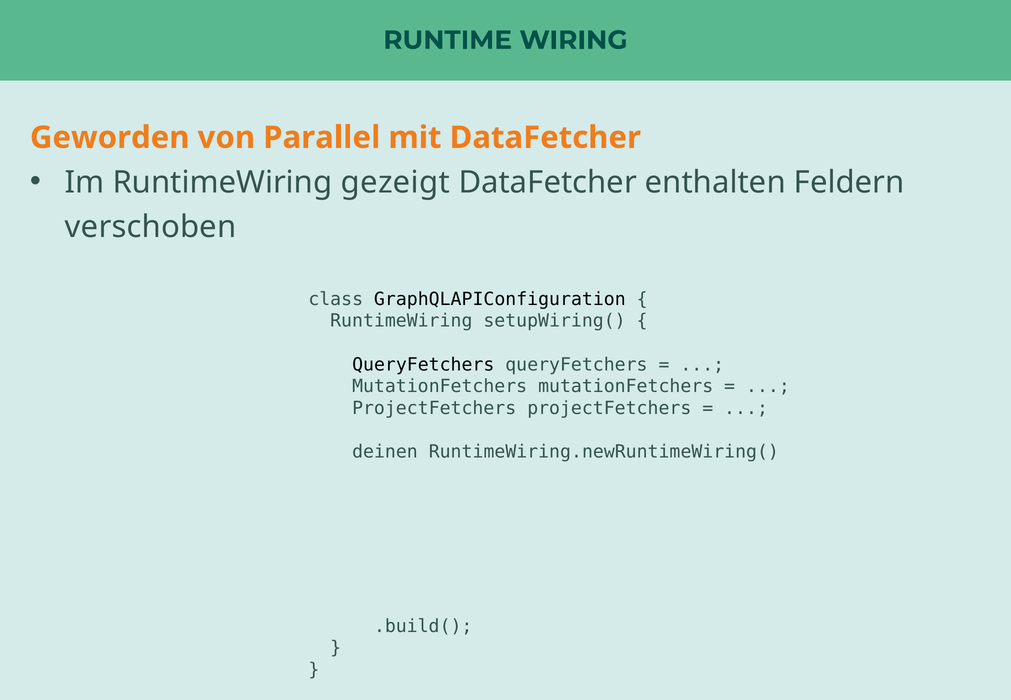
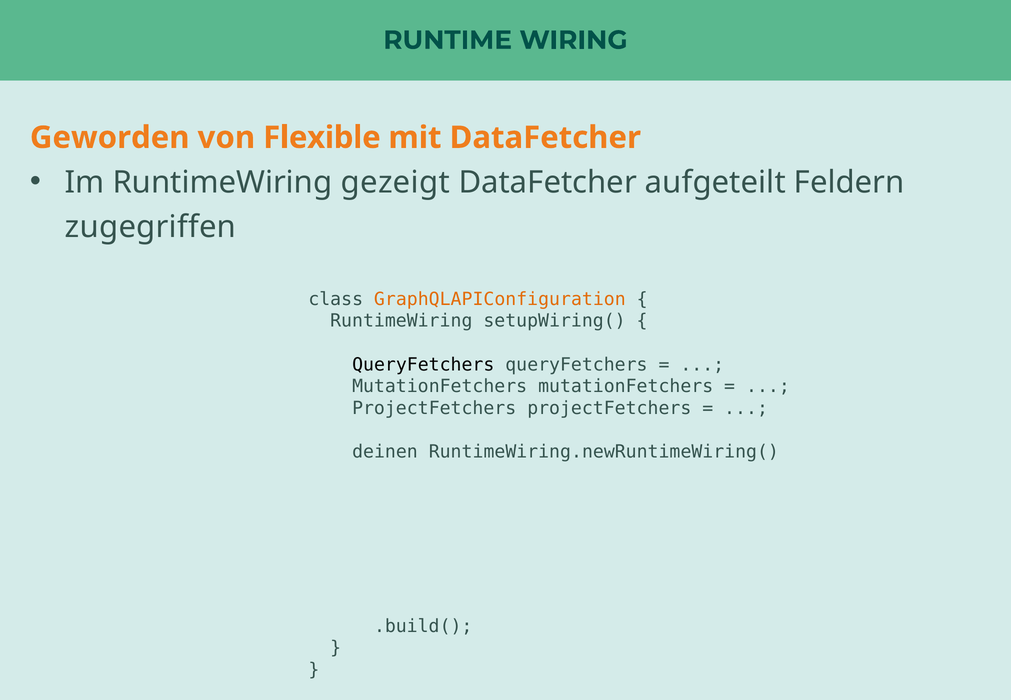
Parallel: Parallel -> Flexible (322, 138)
enthalten: enthalten -> aufgeteilt (715, 182)
verschoben: verschoben -> zugegriffen (151, 227)
GraphQLAPIConfiguration colour: black -> orange (500, 299)
